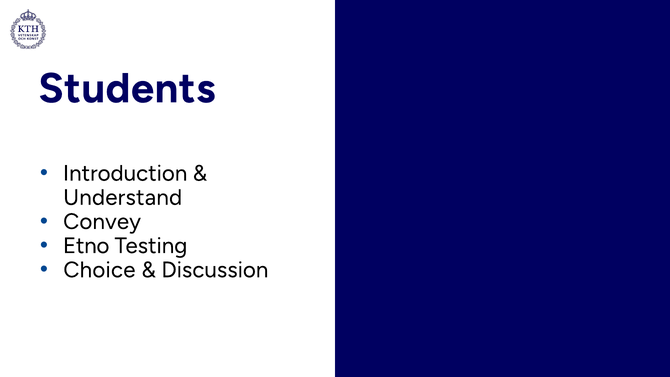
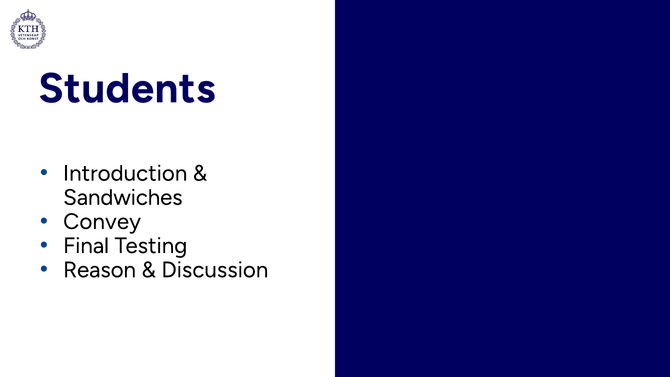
Understand: Understand -> Sandwiches (123, 197)
Etno: Etno -> Final (86, 246)
Choice: Choice -> Reason (100, 270)
